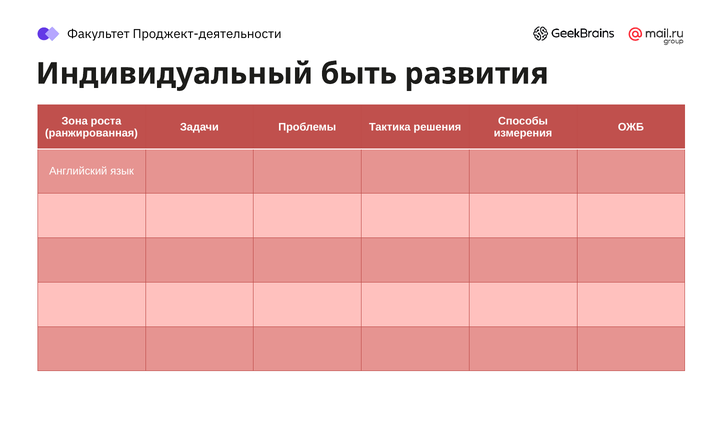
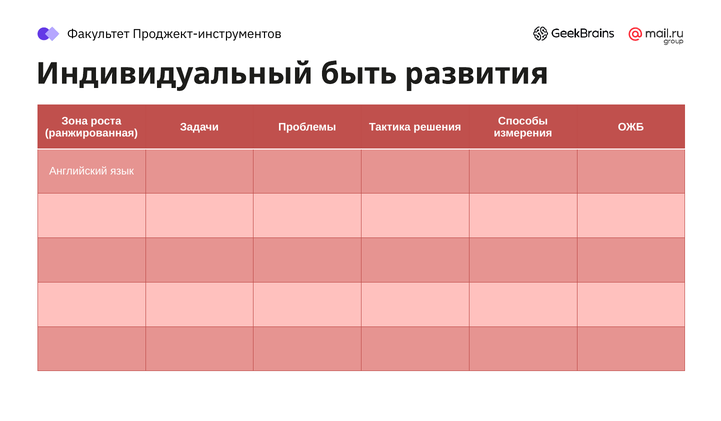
Проджект-деятельности: Проджект-деятельности -> Проджект-инструментов (207, 34)
